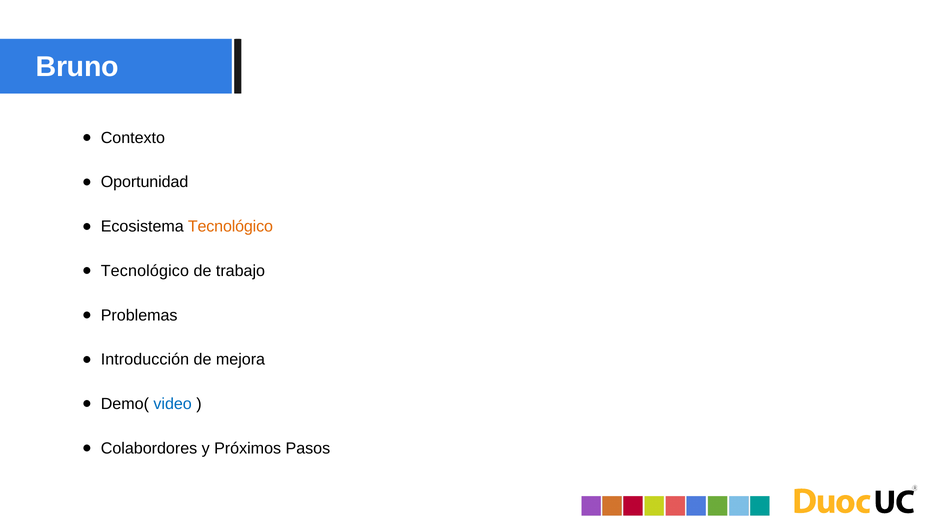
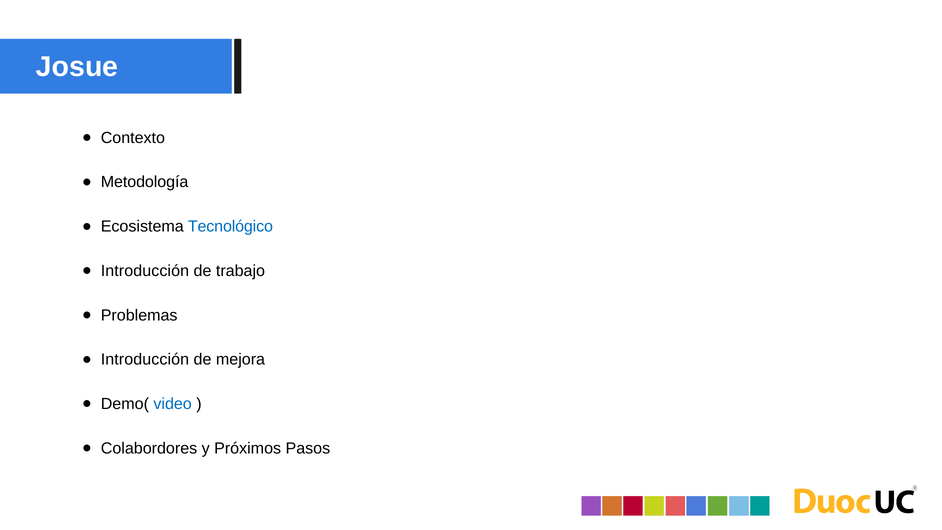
Bruno: Bruno -> Josue (77, 67)
Oportunidad: Oportunidad -> Metodología (145, 182)
Tecnológico colour: orange -> blue (230, 227)
Tecnológico: Tecnológico -> Introducción (145, 271)
